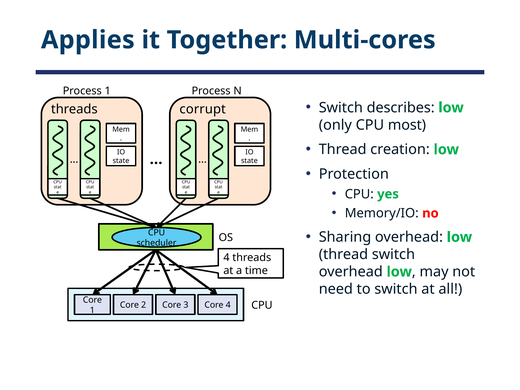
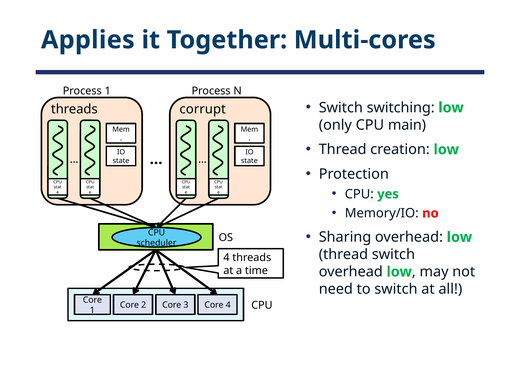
describes: describes -> switching (401, 108)
most: most -> main (407, 125)
